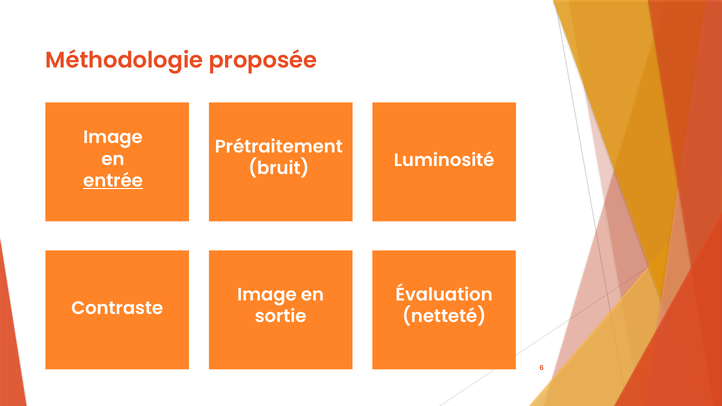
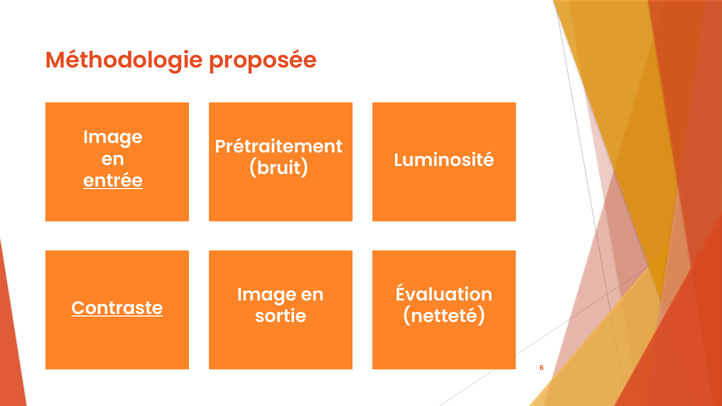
Contraste underline: none -> present (117, 308)
